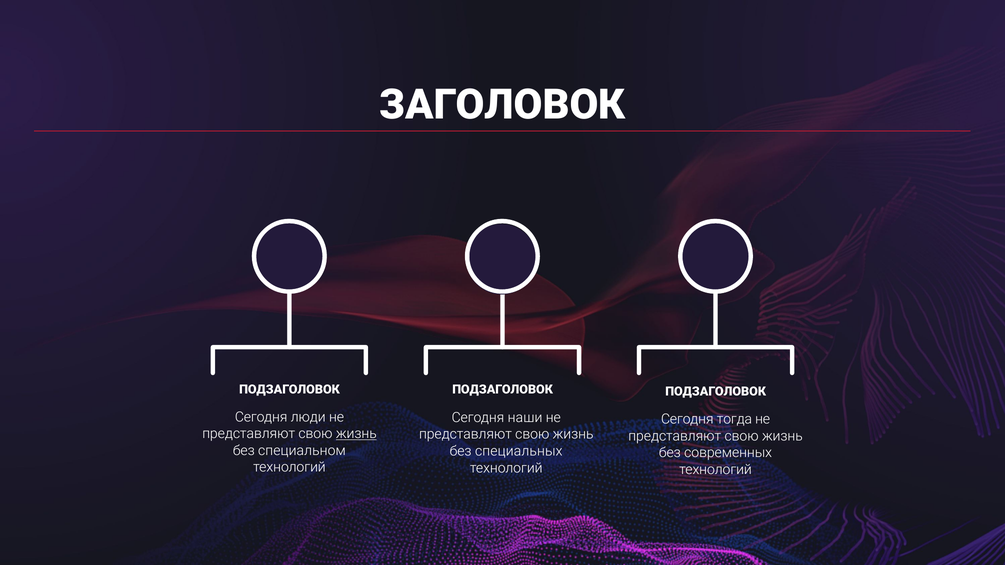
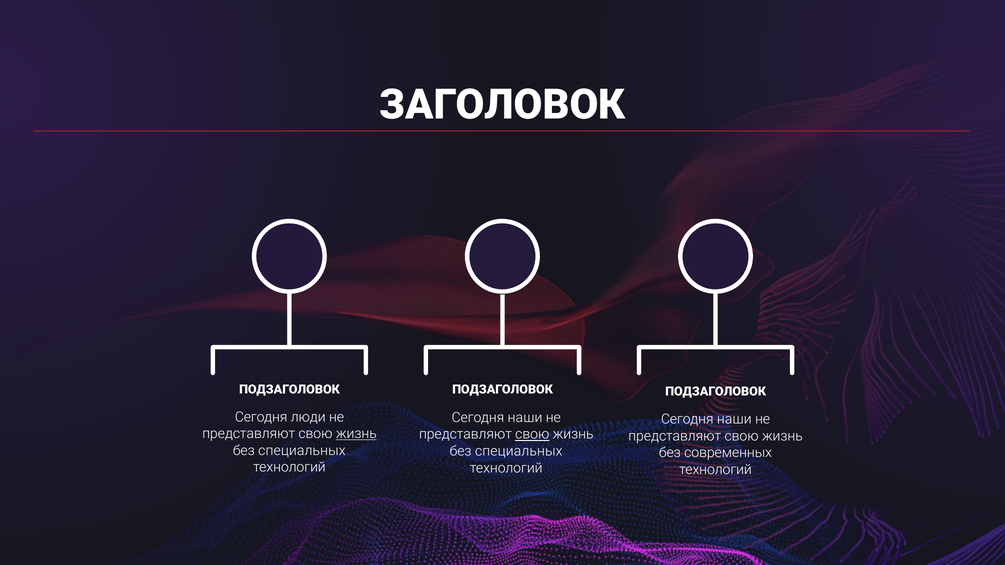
тогда: тогда -> наши (734, 419)
свою underline: none -> present (532, 435)
специальном: специальном -> специальных (302, 451)
